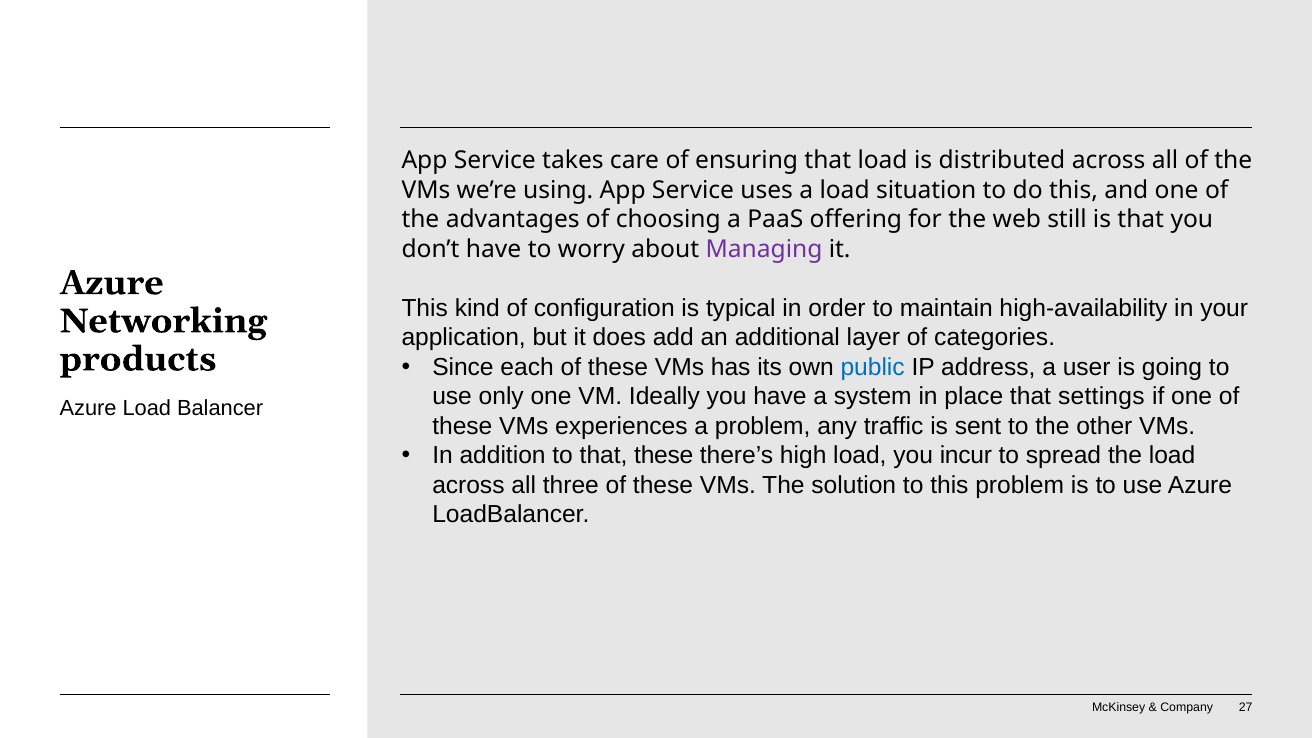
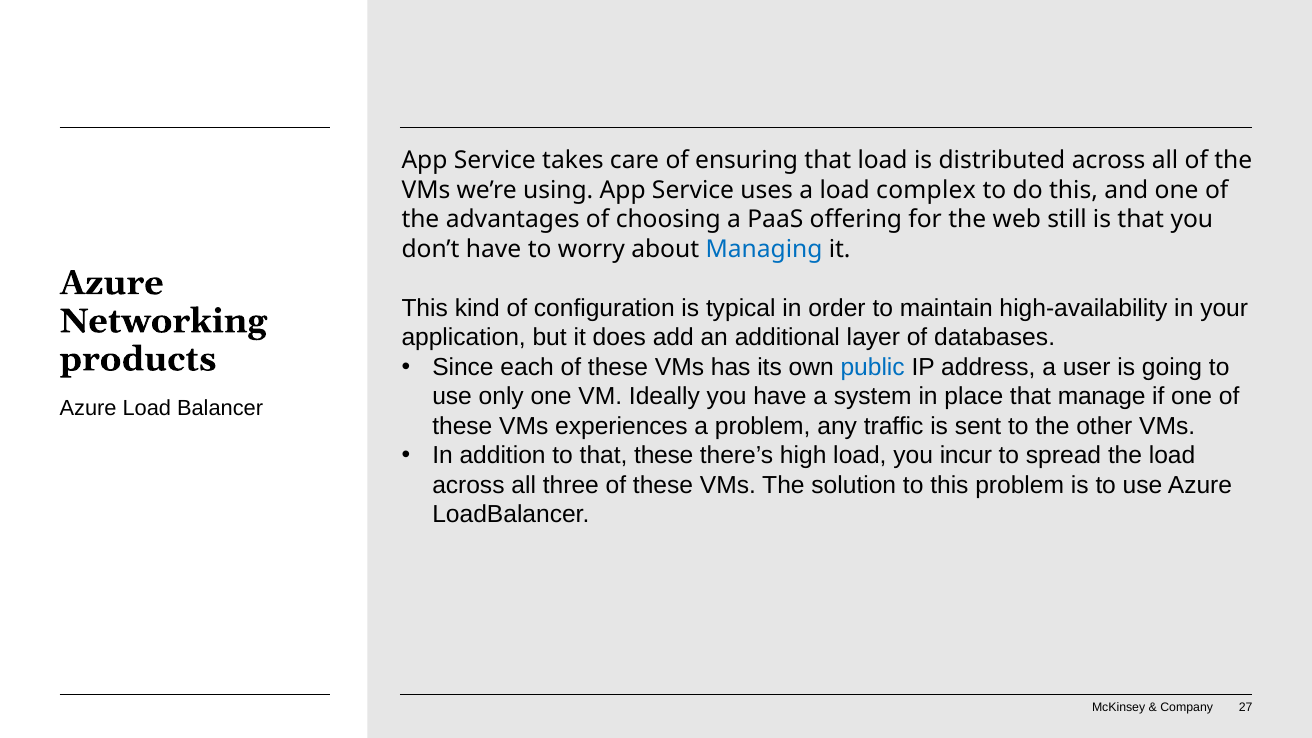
situation: situation -> complex (926, 190)
Managing colour: purple -> blue (764, 249)
categories: categories -> databases (995, 338)
settings: settings -> manage (1102, 397)
